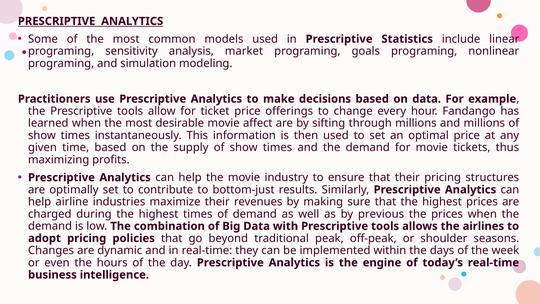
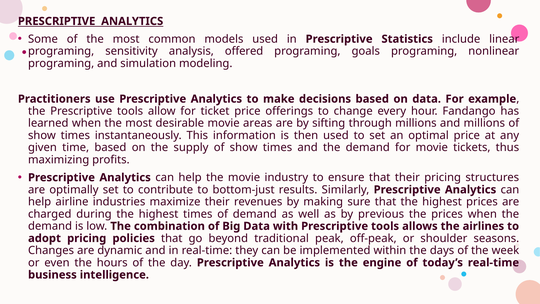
market: market -> offered (244, 51)
affect: affect -> areas (258, 123)
